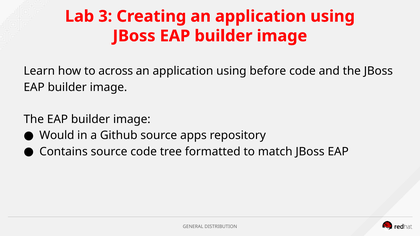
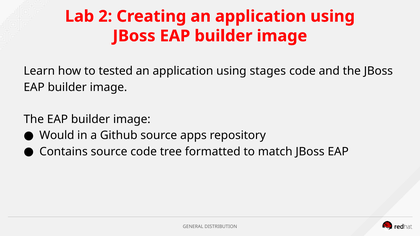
3: 3 -> 2 (105, 16)
across: across -> tested (116, 71)
before: before -> stages (268, 71)
